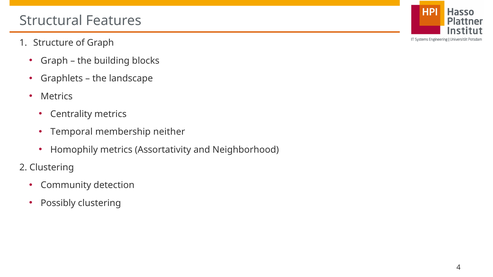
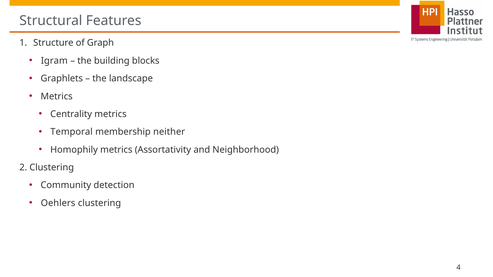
Graph: Graph -> Igram (54, 61)
Possibly: Possibly -> Oehlers (58, 203)
